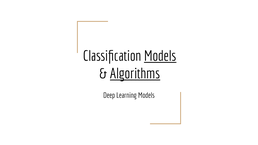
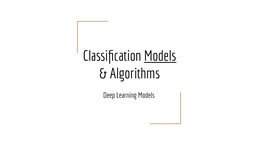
Algorithms underline: present -> none (135, 74)
